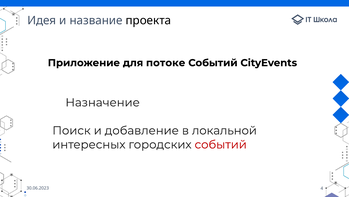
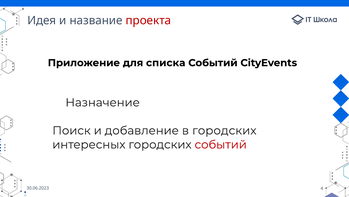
проекта colour: black -> red (148, 21)
потоке: потоке -> списка (166, 63)
в локальной: локальной -> городских (224, 130)
